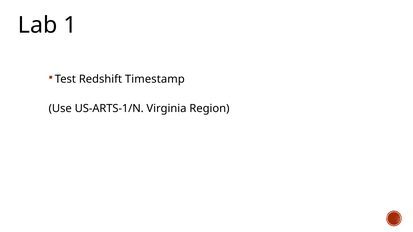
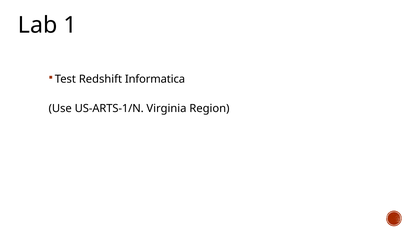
Timestamp: Timestamp -> Informatica (155, 79)
